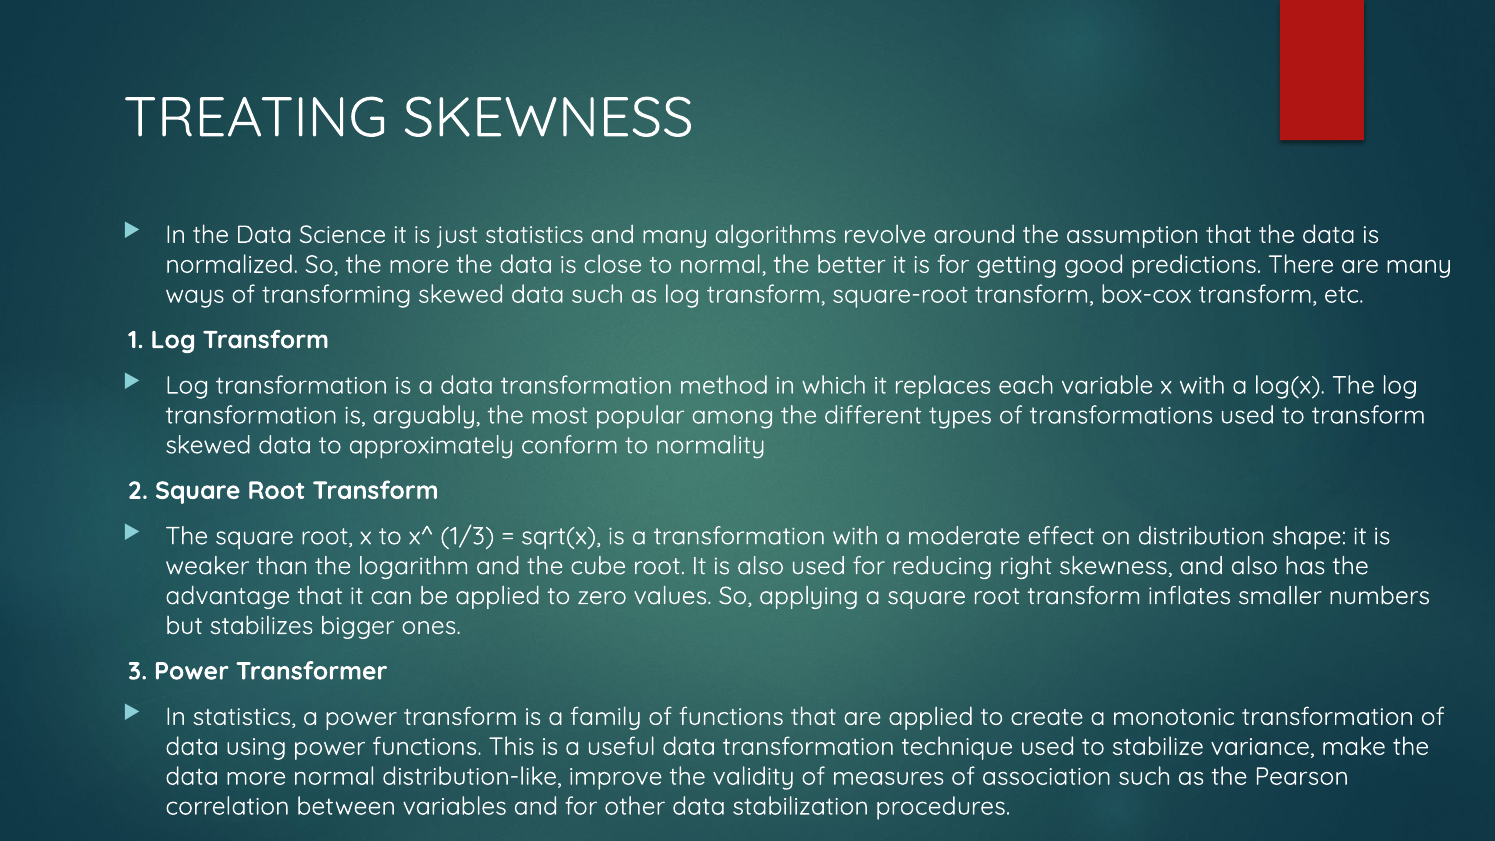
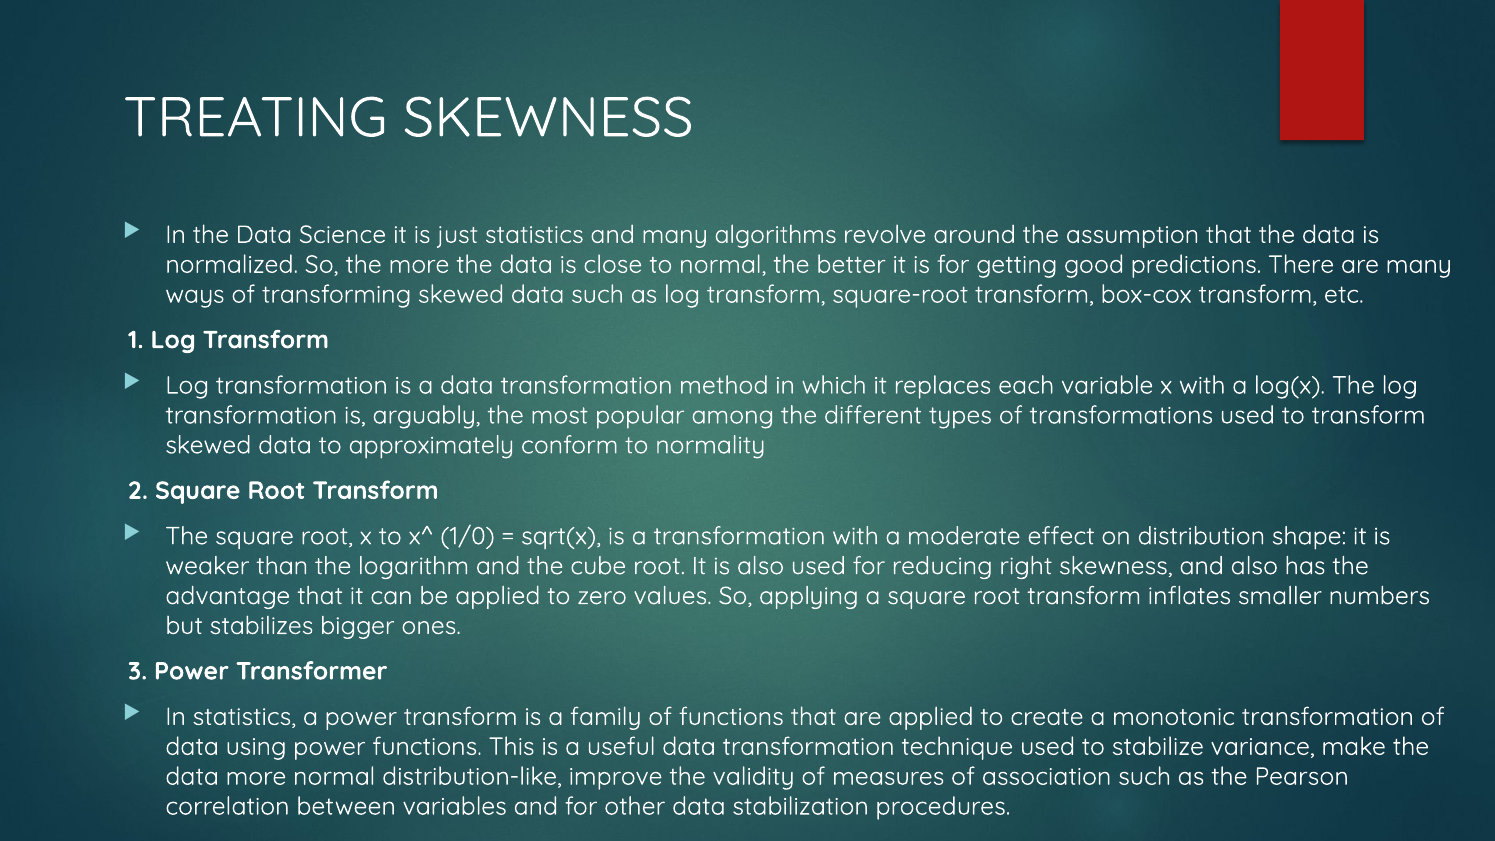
1/3: 1/3 -> 1/0 (468, 536)
